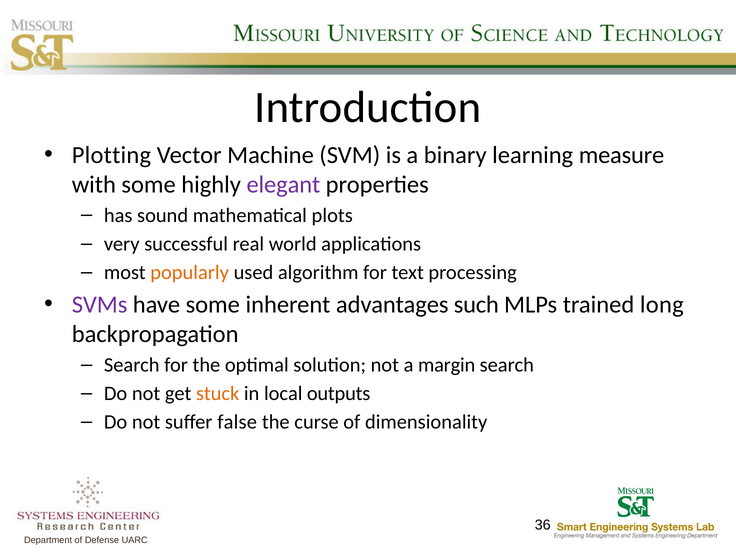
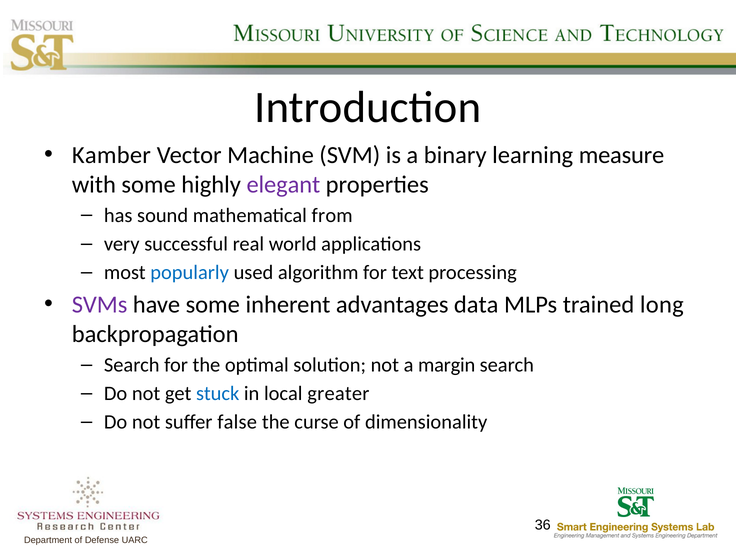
Plotting: Plotting -> Kamber (111, 155)
plots: plots -> from (332, 215)
popularly colour: orange -> blue (190, 273)
such: such -> data (476, 305)
stuck colour: orange -> blue (218, 394)
outputs: outputs -> greater (338, 394)
